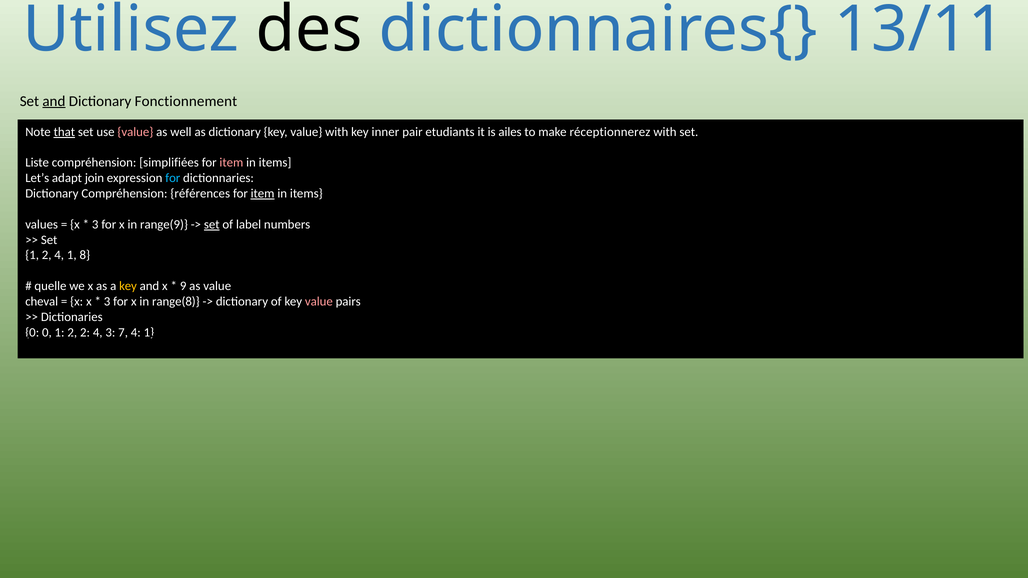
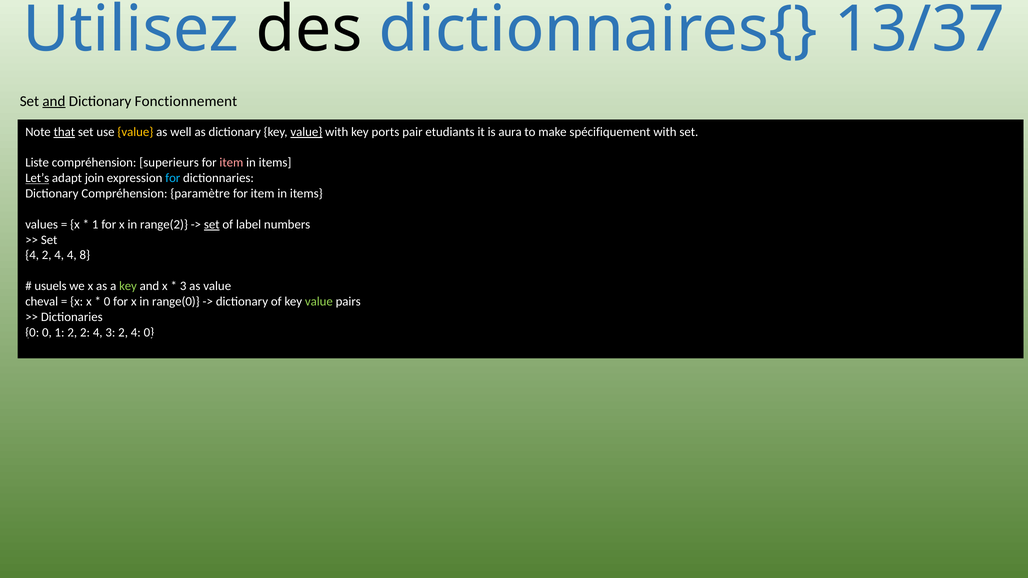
13/11: 13/11 -> 13/37 (920, 29)
value colour: pink -> yellow (135, 132)
value underline: none -> present (306, 132)
inner: inner -> ports (385, 132)
ailes: ailes -> aura (510, 132)
réceptionnerez: réceptionnerez -> spécifiquement (610, 132)
simplifiées: simplifiées -> superieurs (169, 163)
Let’s underline: none -> present (37, 178)
références: références -> paramètre (200, 194)
item underline: present -> none (263, 194)
3: 3 -> 1 (95, 225)
range(9: range(9 -> range(2 (164, 225)
1: 1 -> 4 (32, 255)
2 4 1: 1 -> 4 (72, 255)
quelle: quelle -> usuels (51, 286)
key colour: yellow -> light green (128, 286)
9: 9 -> 3 (183, 286)
3: 3 -> 0 (107, 302)
range(8: range(8 -> range(0 (176, 302)
value colour: pink -> light green (319, 302)
7: 7 -> 2 (123, 332)
1: 1 -> 0 (149, 332)
